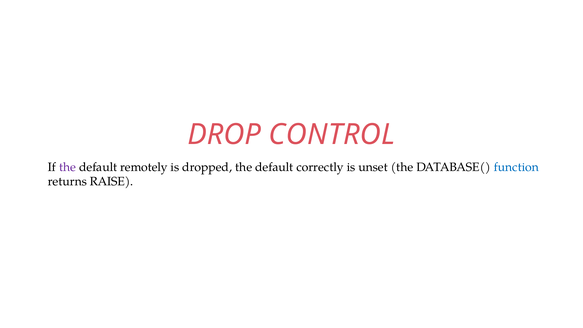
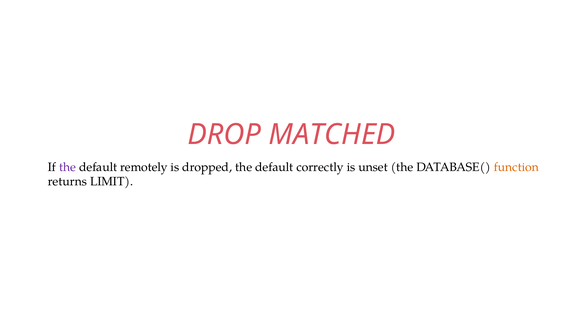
CONTROL: CONTROL -> MATCHED (332, 135)
function colour: blue -> orange (516, 167)
RAISE: RAISE -> LIMIT (112, 182)
